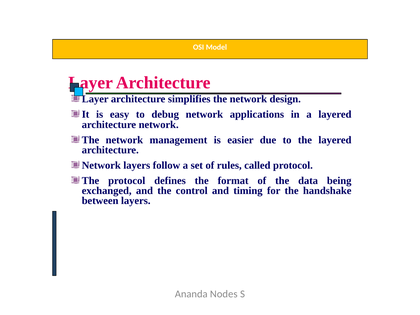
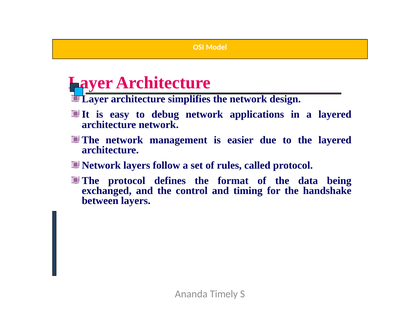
Nodes: Nodes -> Timely (224, 294)
